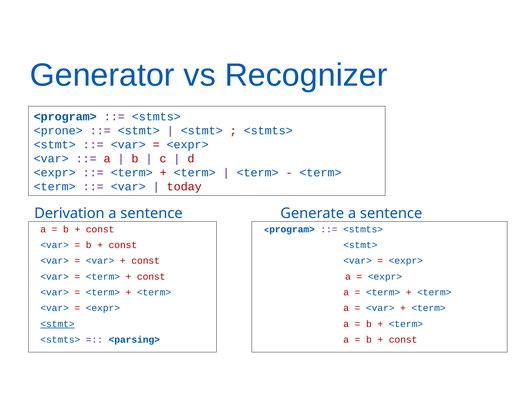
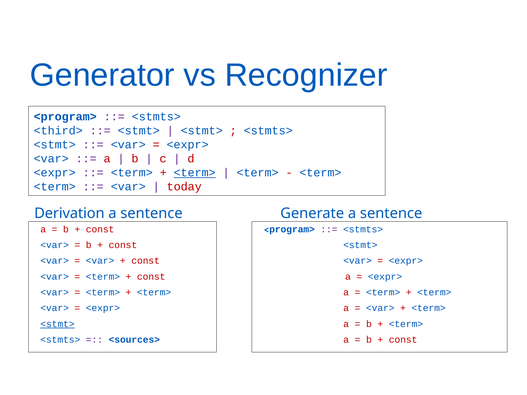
<prone>: <prone> -> <third> (58, 131)
<term> underline: none -> present (195, 173)
<parsing>: <parsing> -> <sources> (134, 340)
